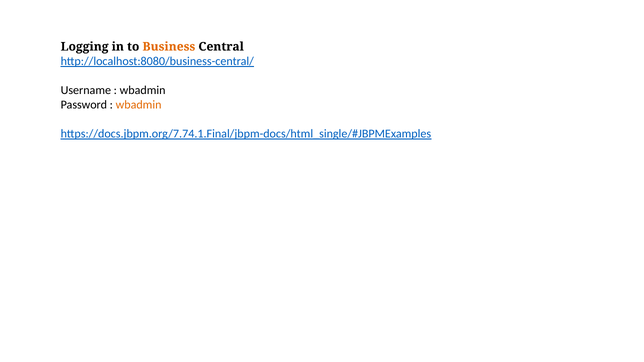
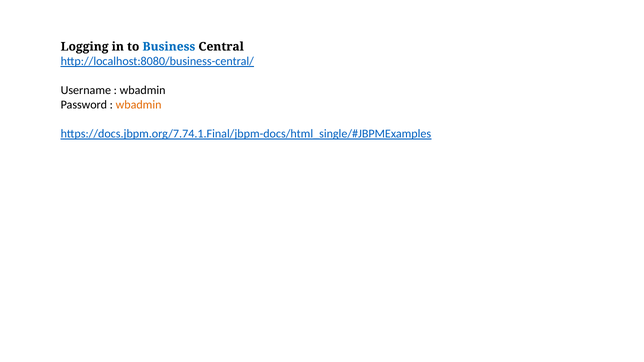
Business colour: orange -> blue (169, 47)
